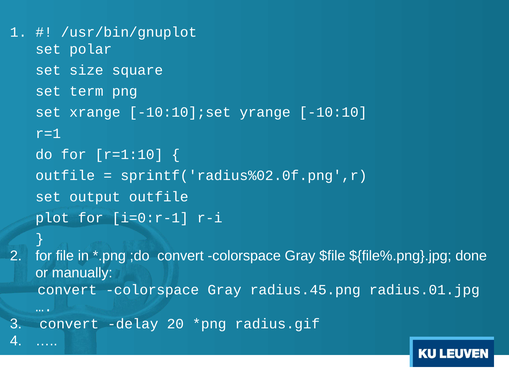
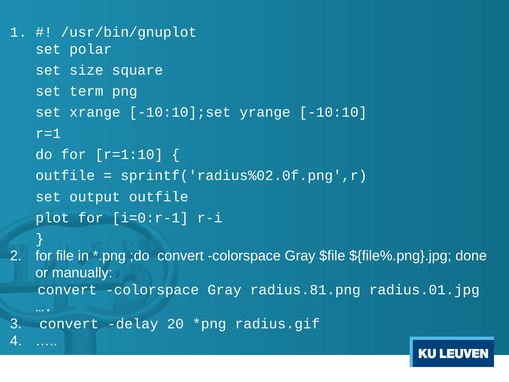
radius.45.png: radius.45.png -> radius.81.png (305, 290)
